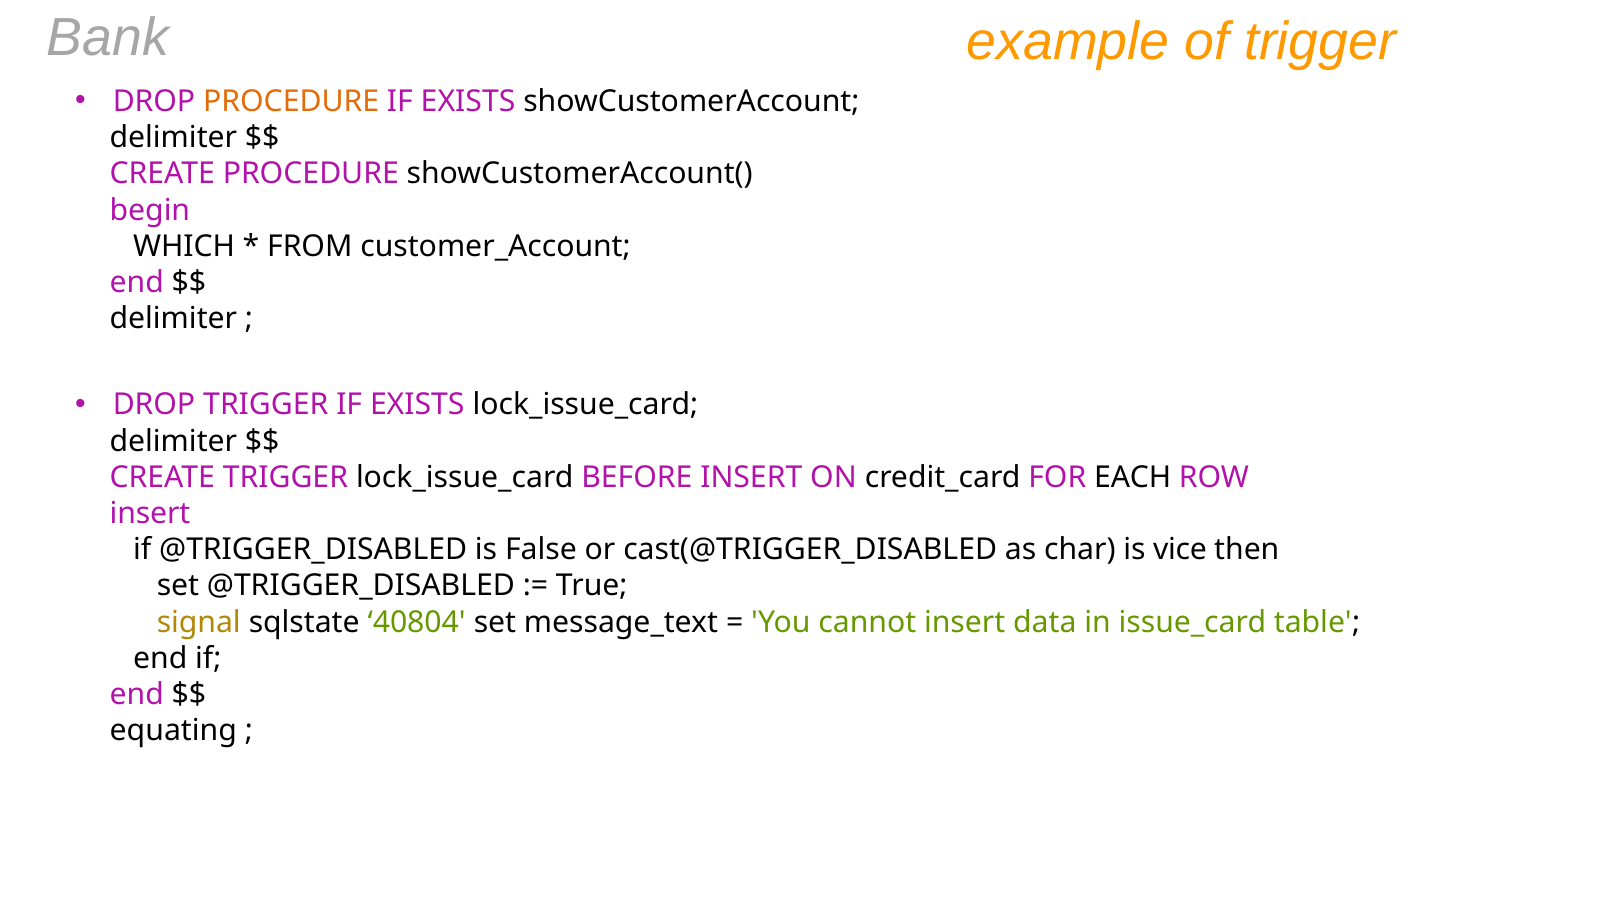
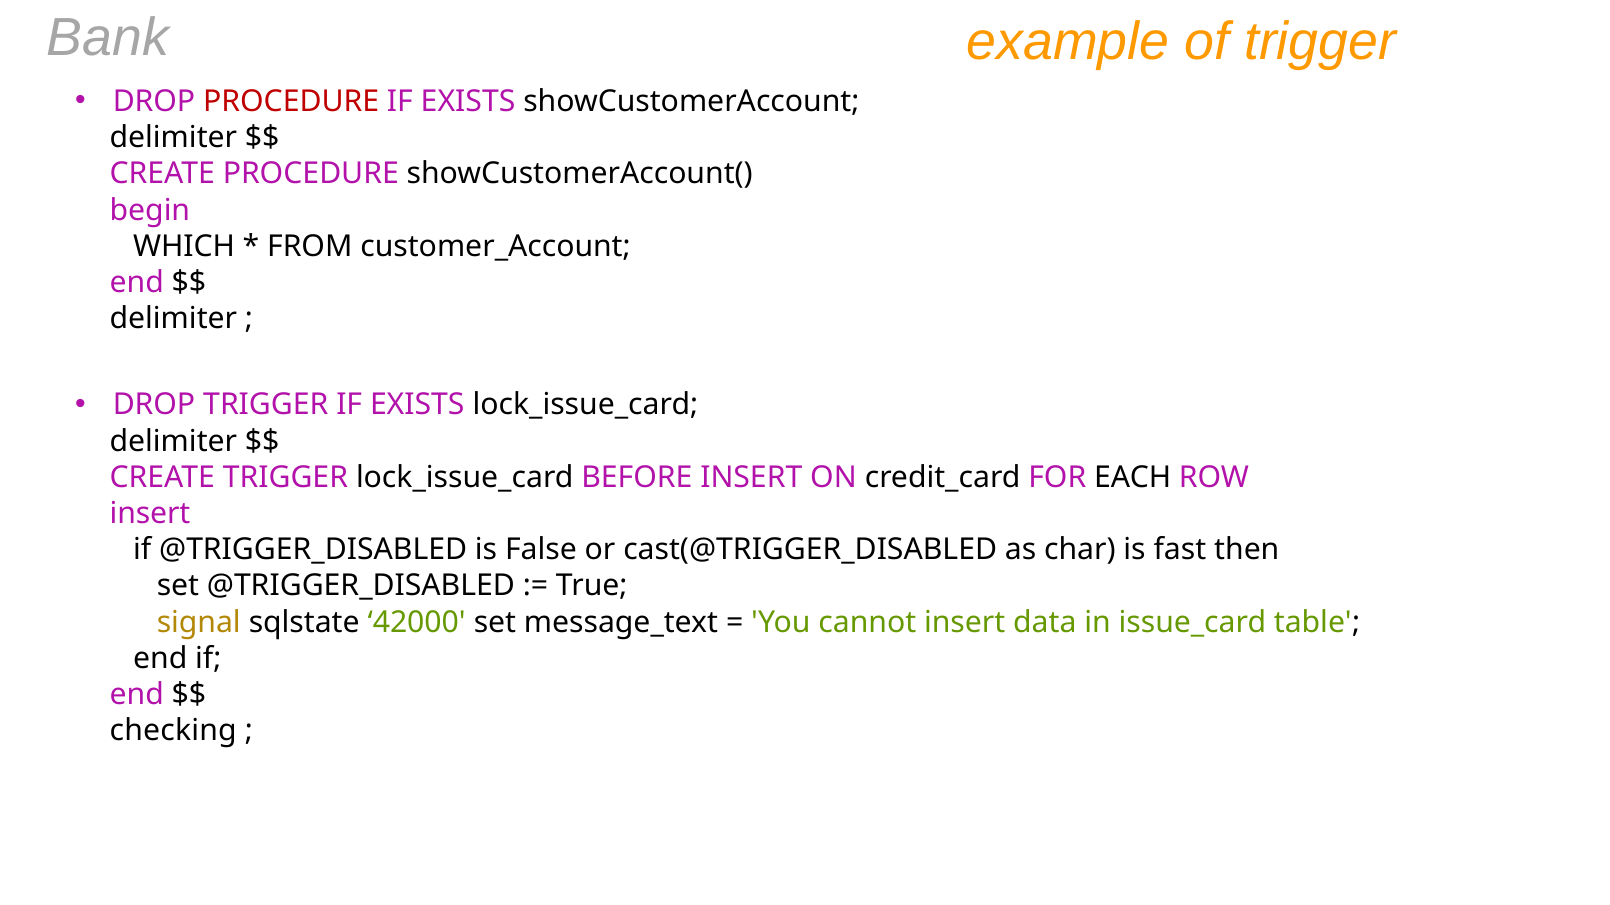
PROCEDURE colour: orange -> red (291, 102)
vice: vice -> fast (1180, 550)
40804: 40804 -> 42000 (417, 623)
equating: equating -> checking (173, 731)
